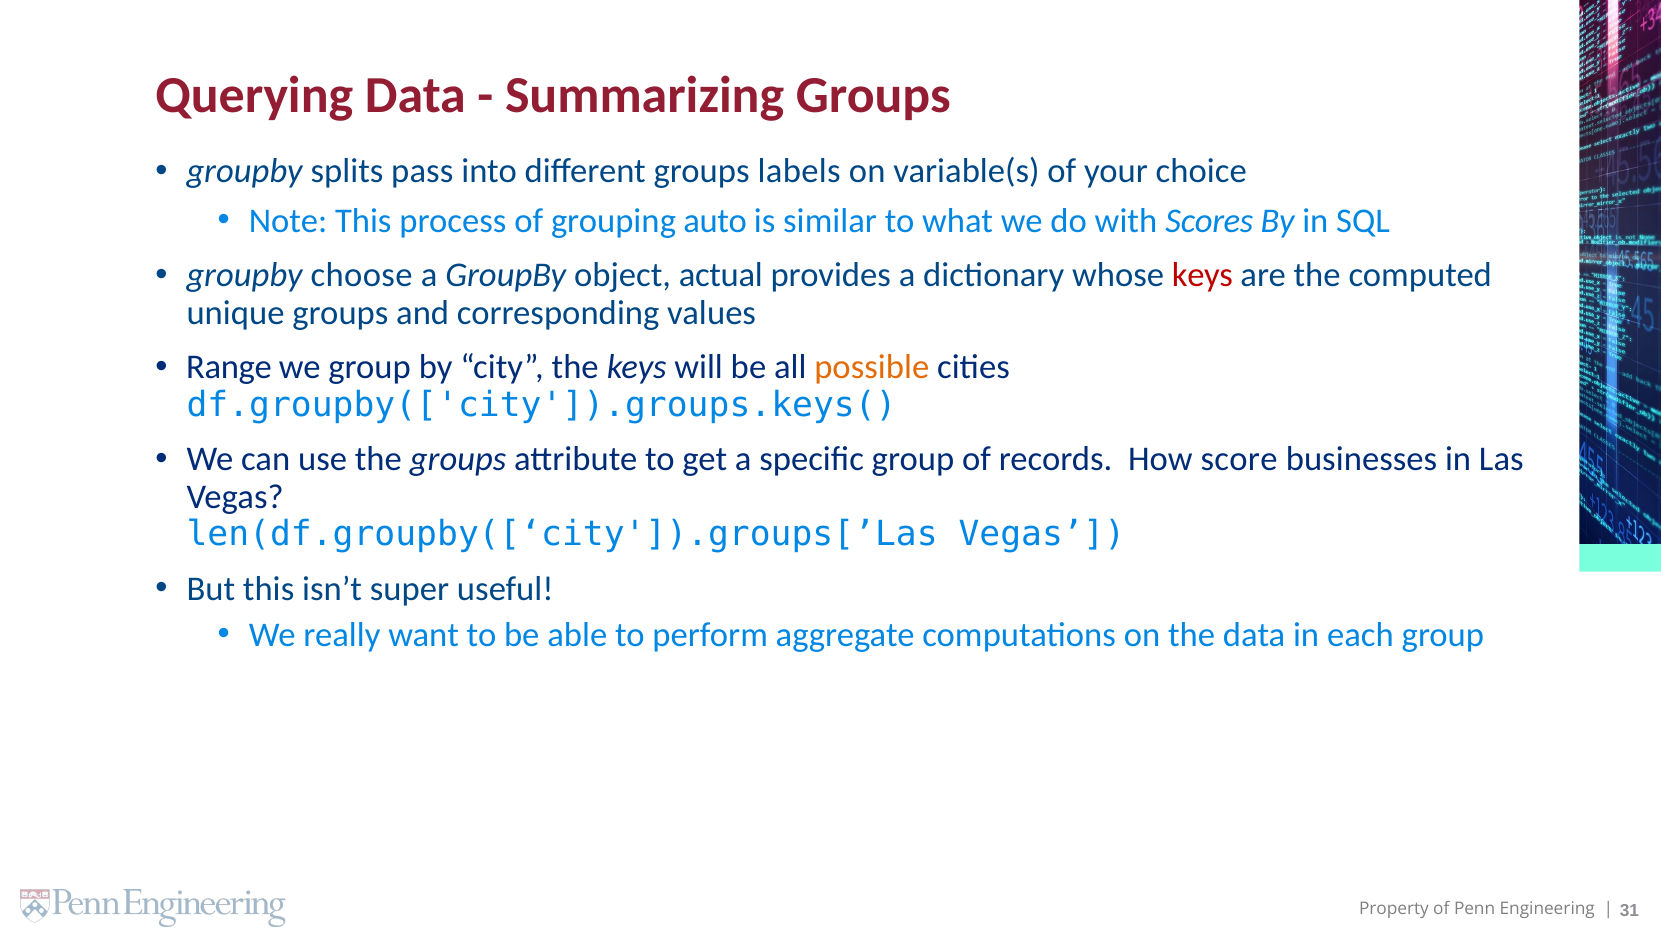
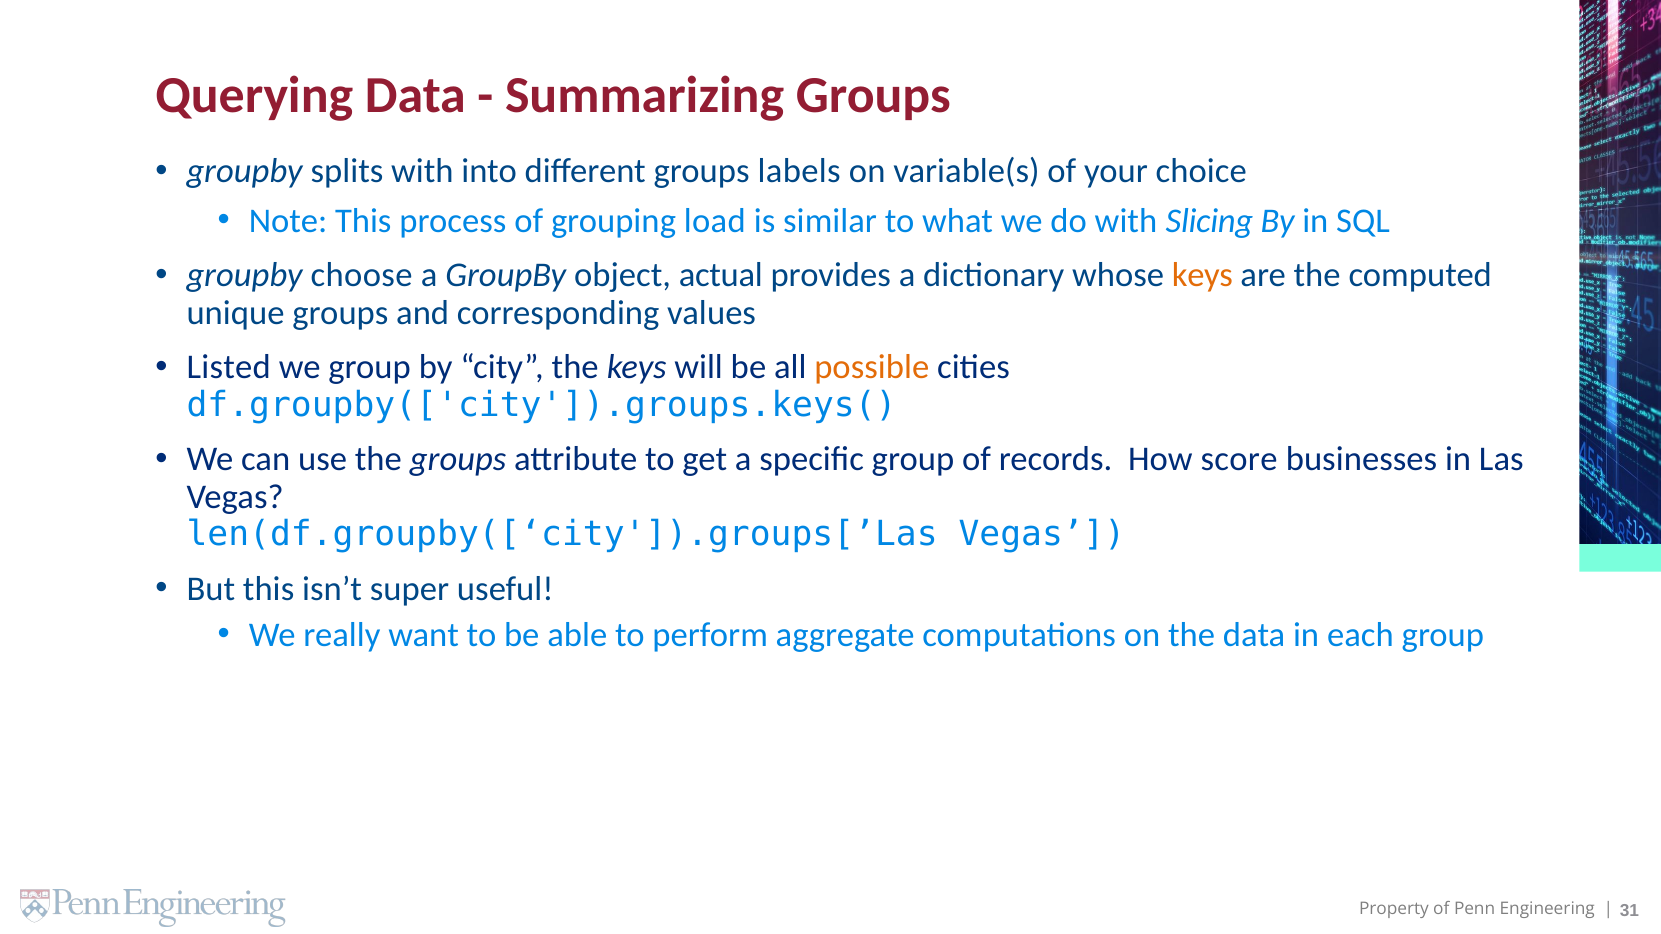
splits pass: pass -> with (422, 171)
auto: auto -> load (715, 221)
Scores: Scores -> Slicing (1209, 221)
keys colour: red -> orange (1202, 276)
Range: Range -> Listed (229, 368)
